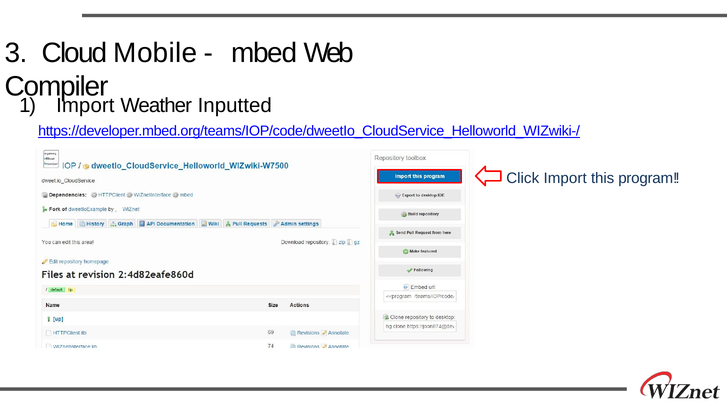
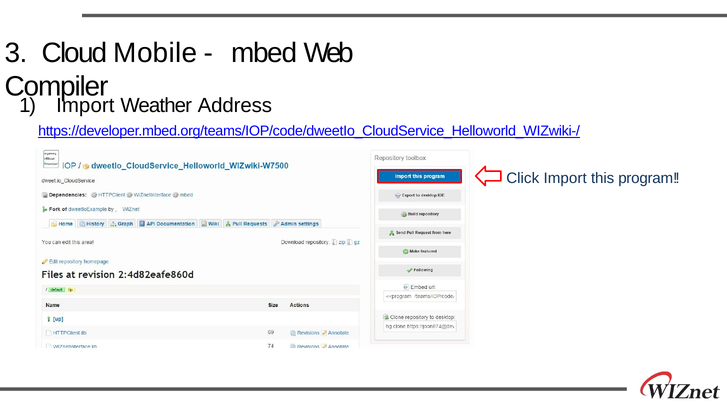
Inputted: Inputted -> Address (235, 105)
